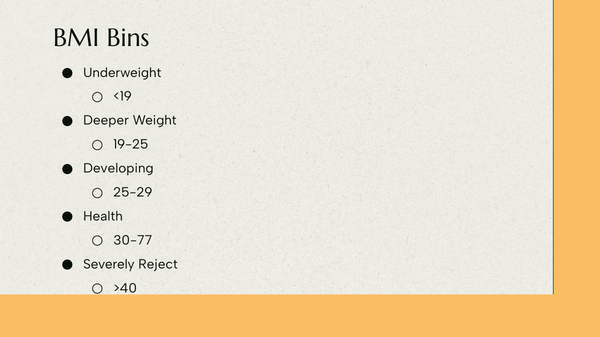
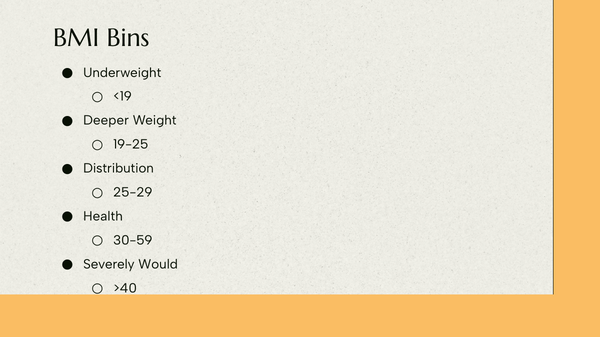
Developing: Developing -> Distribution (119, 169)
30-77: 30-77 -> 30-59 (133, 241)
Reject: Reject -> Would (158, 265)
